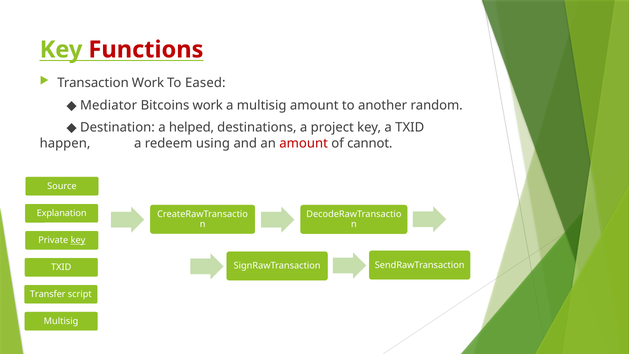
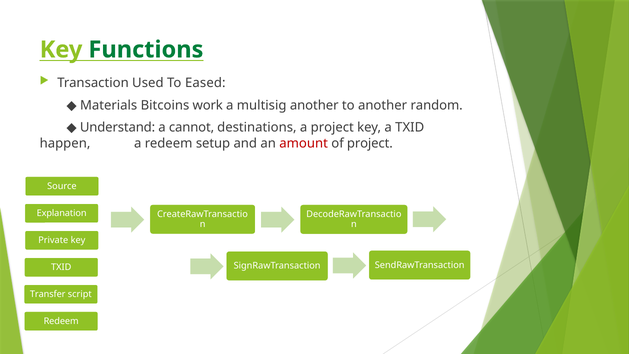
Functions colour: red -> green (146, 50)
Transaction Work: Work -> Used (148, 83)
Mediator: Mediator -> Materials (109, 105)
multisig amount: amount -> another (314, 105)
Destination: Destination -> Understand (118, 128)
helped: helped -> cannot (192, 128)
using: using -> setup (213, 143)
of cannot: cannot -> project (370, 143)
key underline: present -> none (78, 240)
Multisig: Multisig -> Redeem (61, 321)
